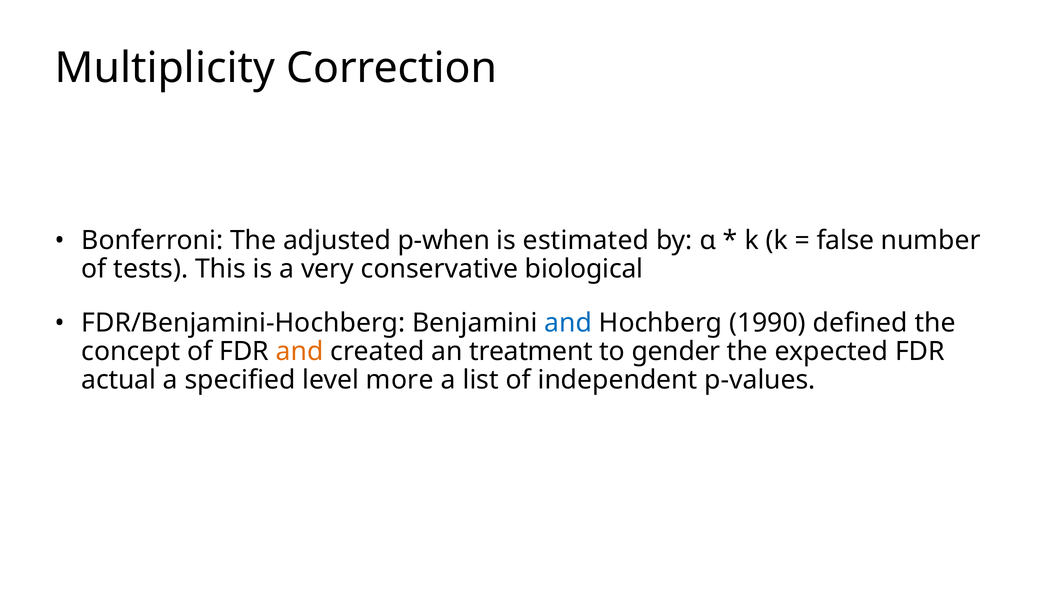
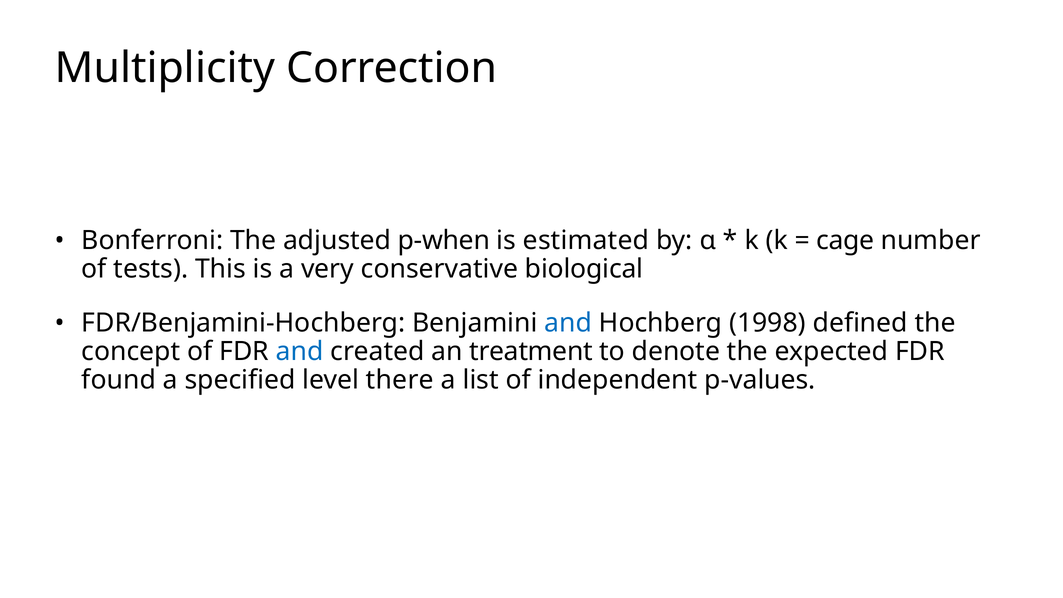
false: false -> cage (845, 240)
1990: 1990 -> 1998 (767, 323)
and colour: orange -> blue (300, 351)
gender: gender -> denote (676, 351)
actual: actual -> found (119, 380)
more: more -> there (400, 380)
